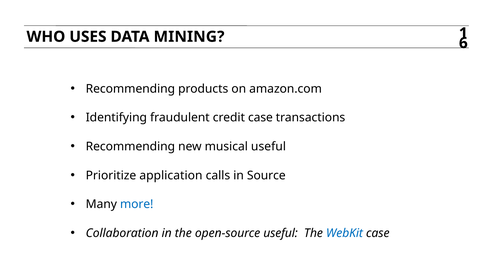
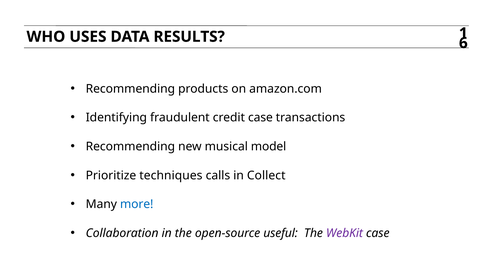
MINING: MINING -> RESULTS (189, 37)
musical useful: useful -> model (269, 146)
application: application -> techniques (171, 175)
Source: Source -> Collect (266, 175)
WebKit colour: blue -> purple (345, 233)
